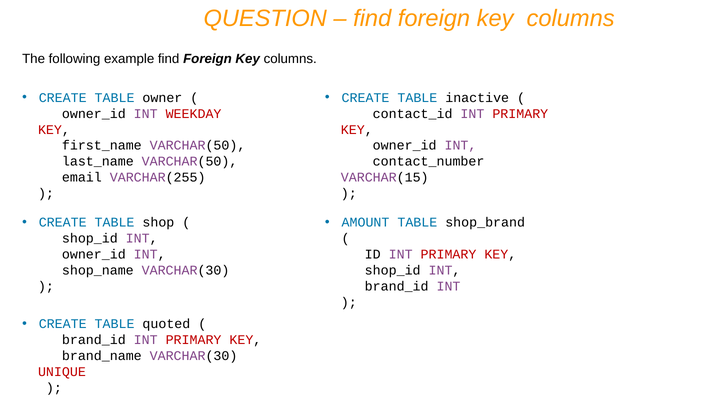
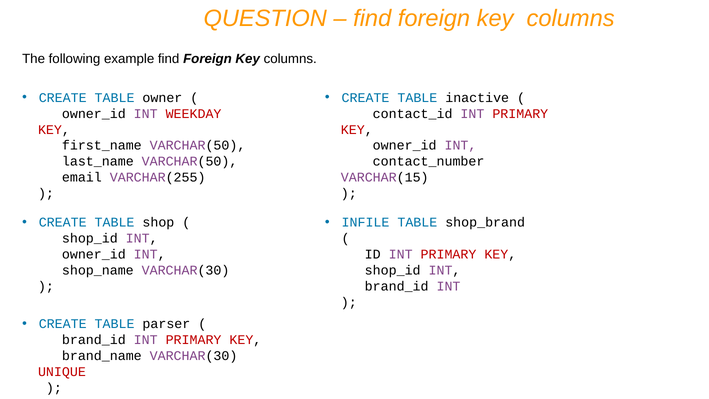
AMOUNT: AMOUNT -> INFILE (366, 222)
quoted: quoted -> parser (166, 324)
